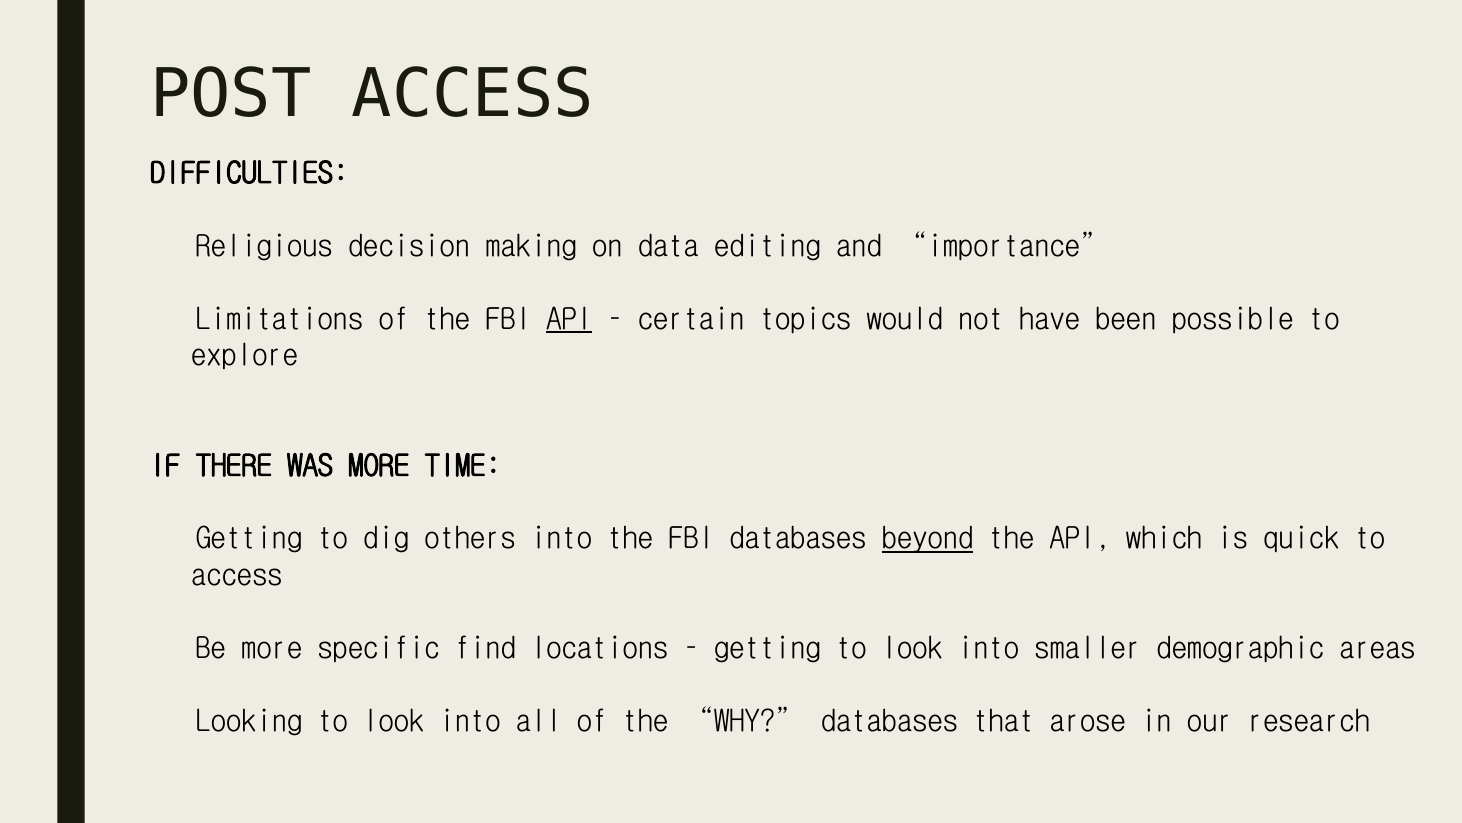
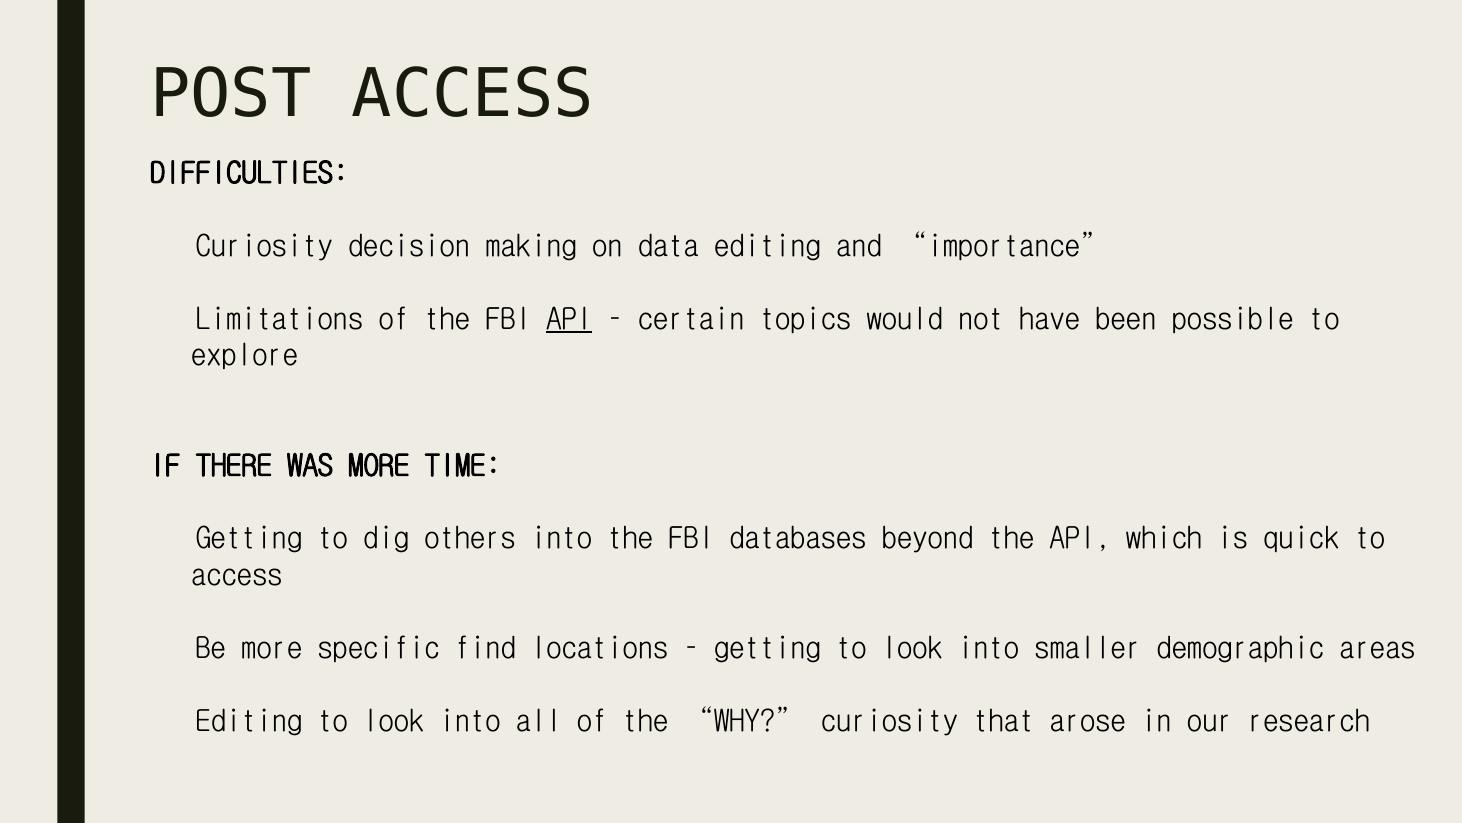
Religious: Religious -> Curiosity (264, 246)
beyond underline: present -> none (928, 538)
Looking: Looking -> Editing (249, 721)
WHY databases: databases -> curiosity (889, 721)
